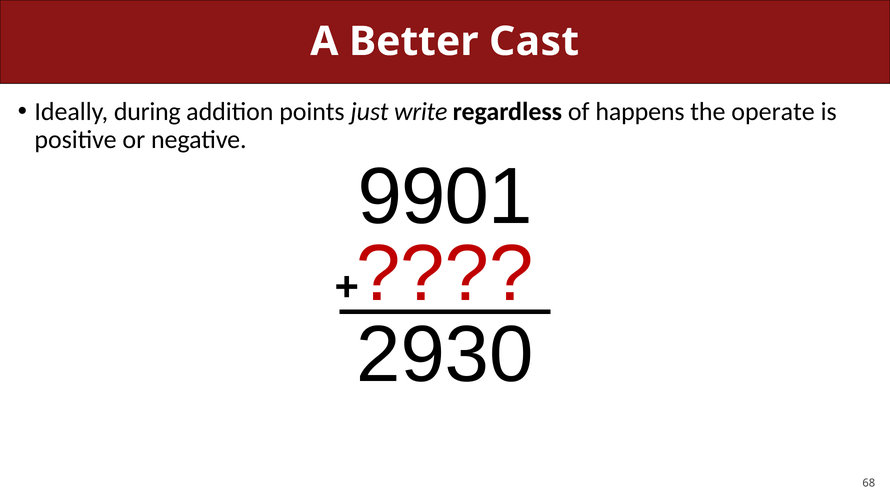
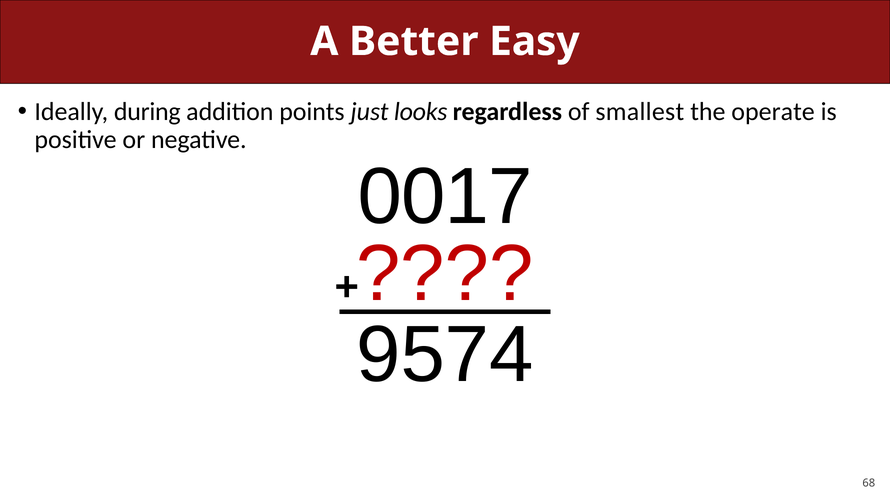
Cast: Cast -> Easy (534, 41)
write: write -> looks (421, 112)
happens: happens -> smallest (640, 112)
9901: 9901 -> 0017 (445, 197)
2930: 2930 -> 9574 (445, 355)
